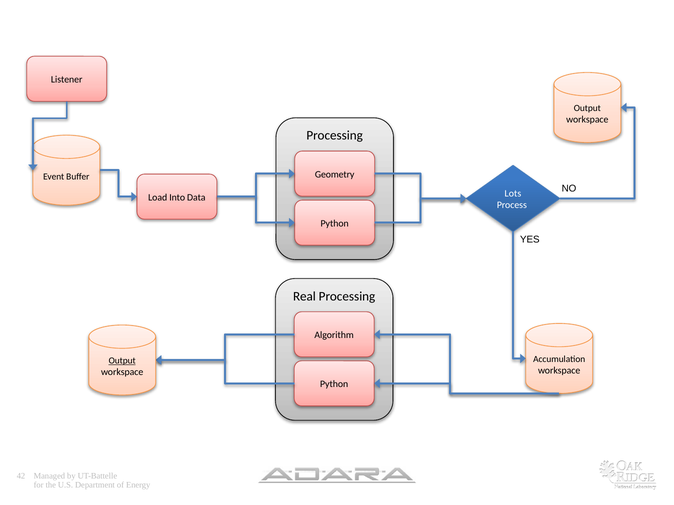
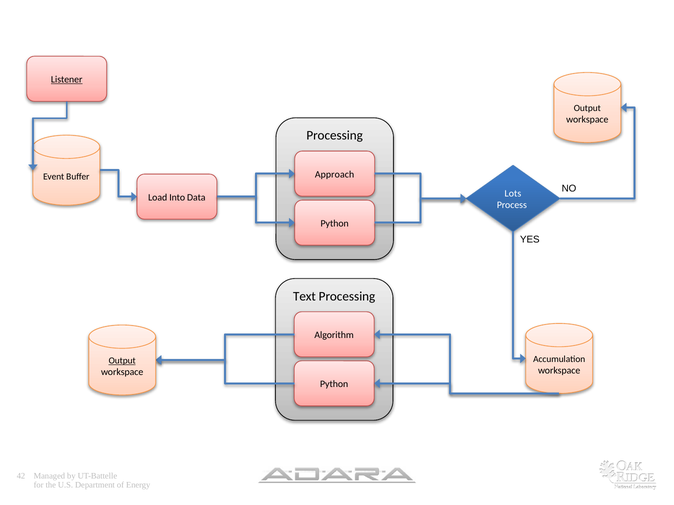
Listener underline: none -> present (67, 80)
Geometry: Geometry -> Approach (335, 174)
Real: Real -> Text (304, 297)
